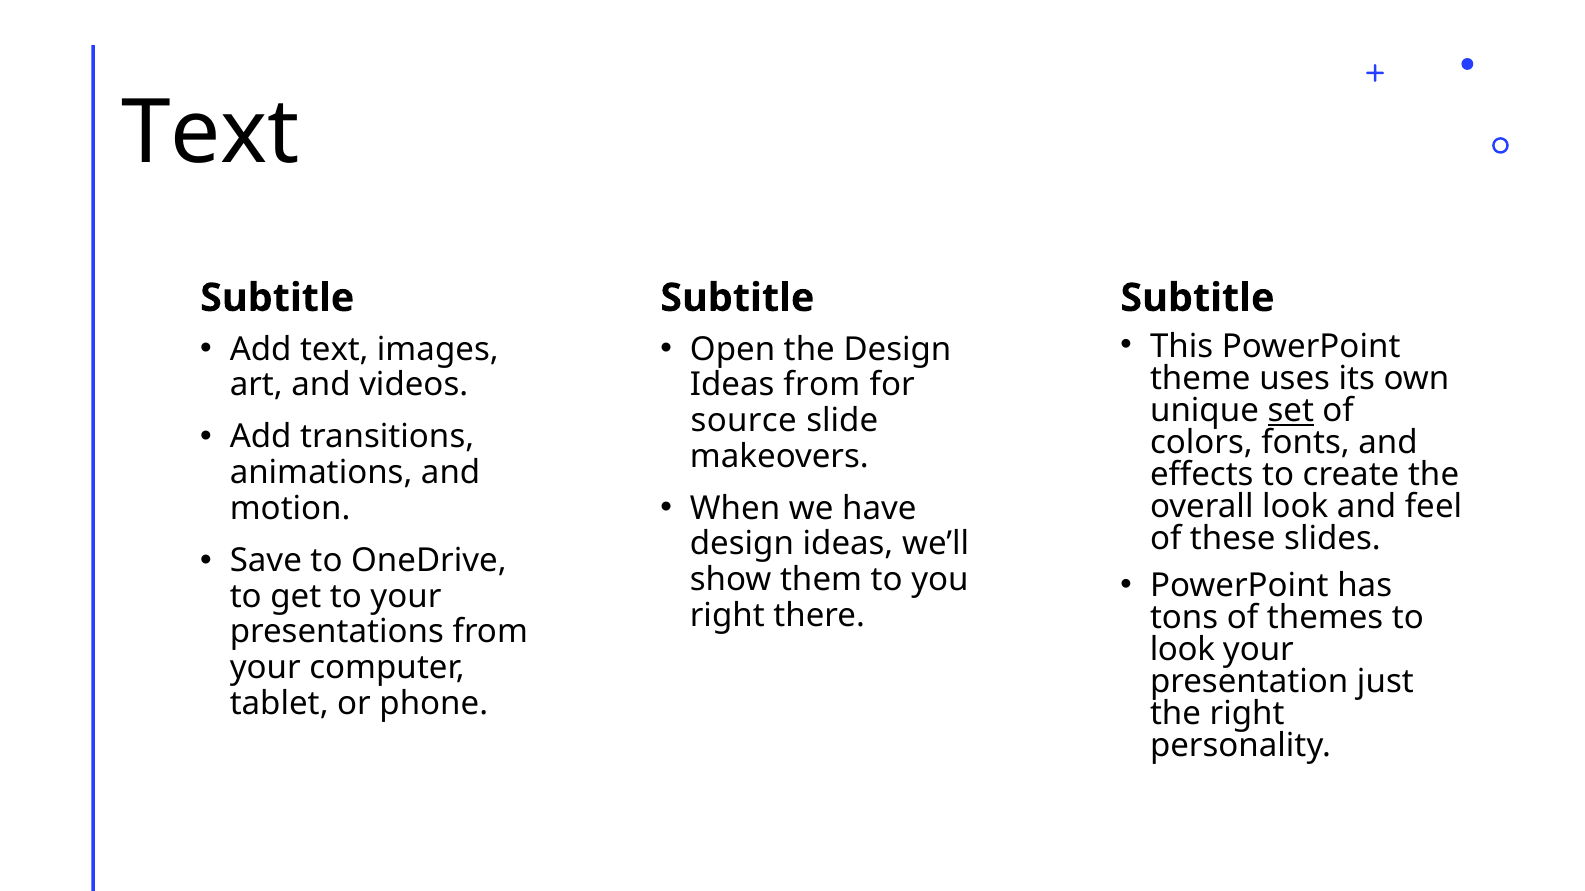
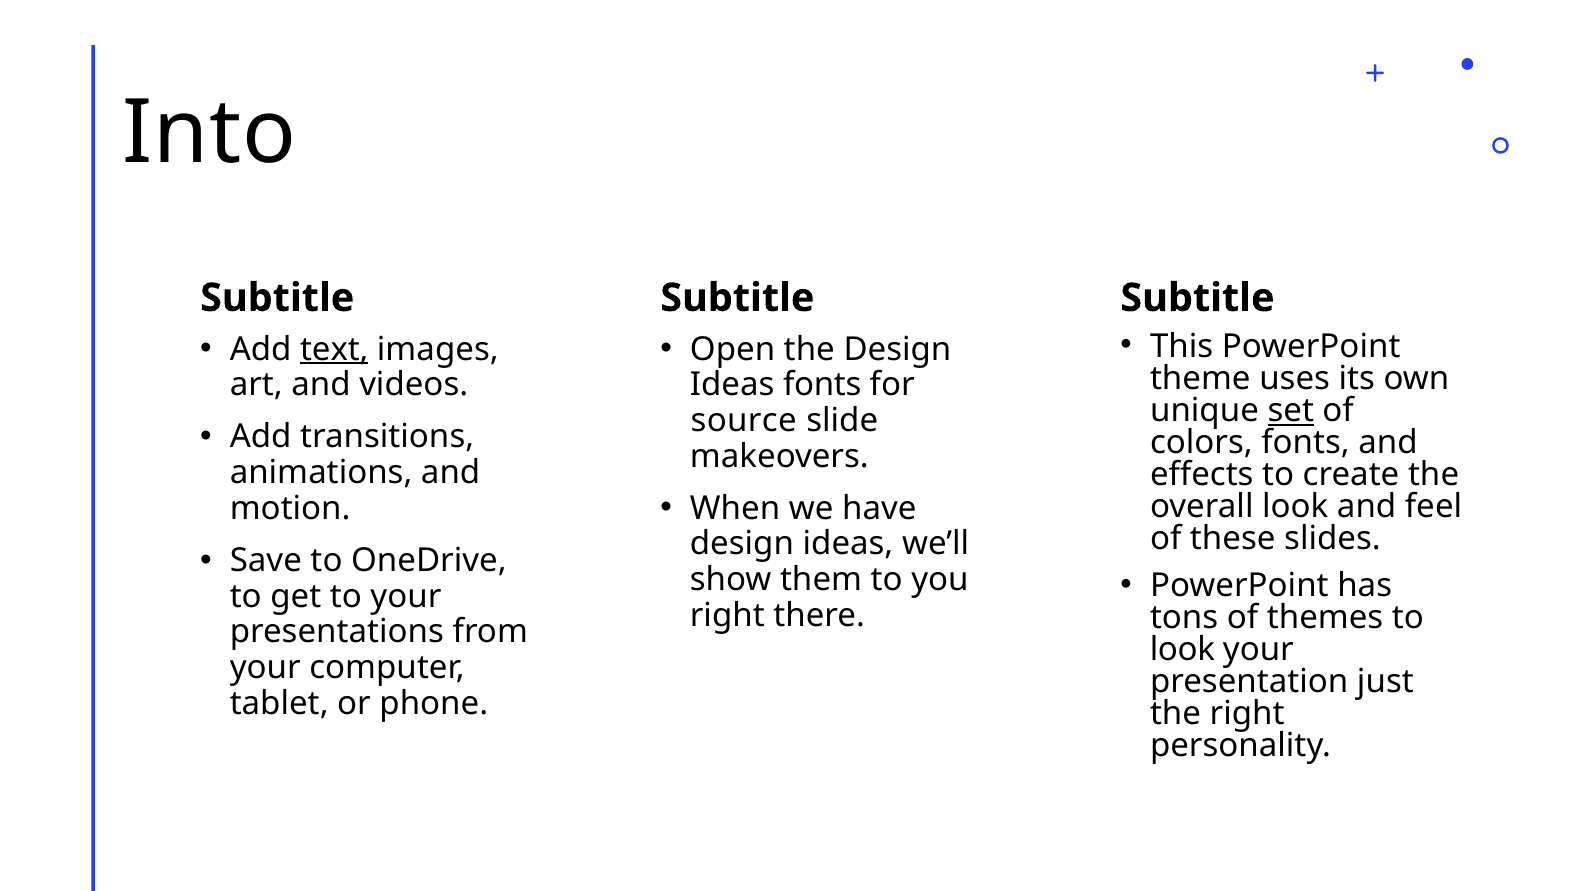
Text: Text -> Into (210, 133)
text underline: none -> present (334, 349)
Ideas from: from -> fonts (822, 385)
